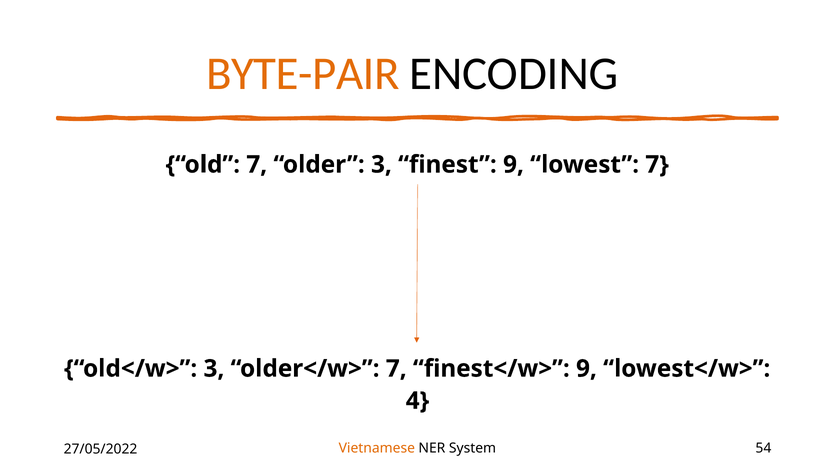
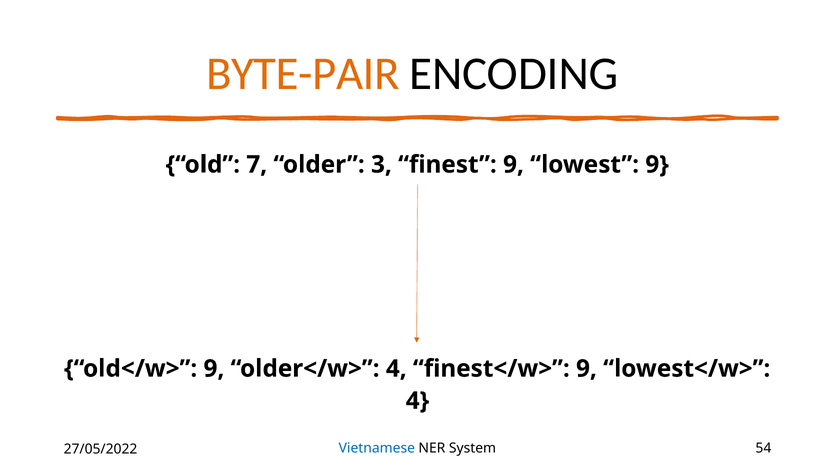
lowest 7: 7 -> 9 (657, 164)
old</w> 3: 3 -> 9 (214, 368)
older</w> 7: 7 -> 4 (396, 368)
Vietnamese colour: orange -> blue (377, 448)
